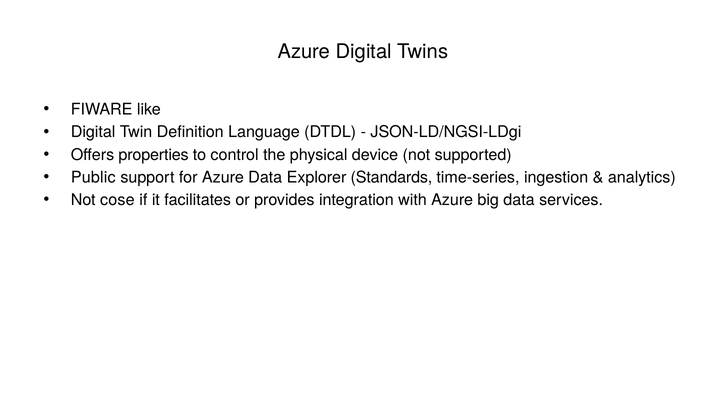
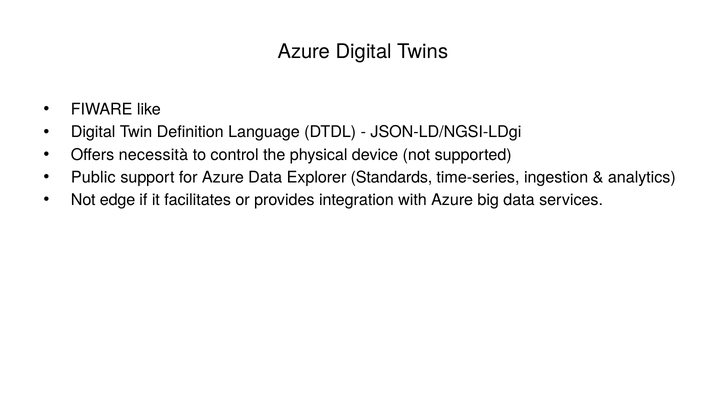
properties: properties -> necessità (153, 155)
cose: cose -> edge (118, 200)
